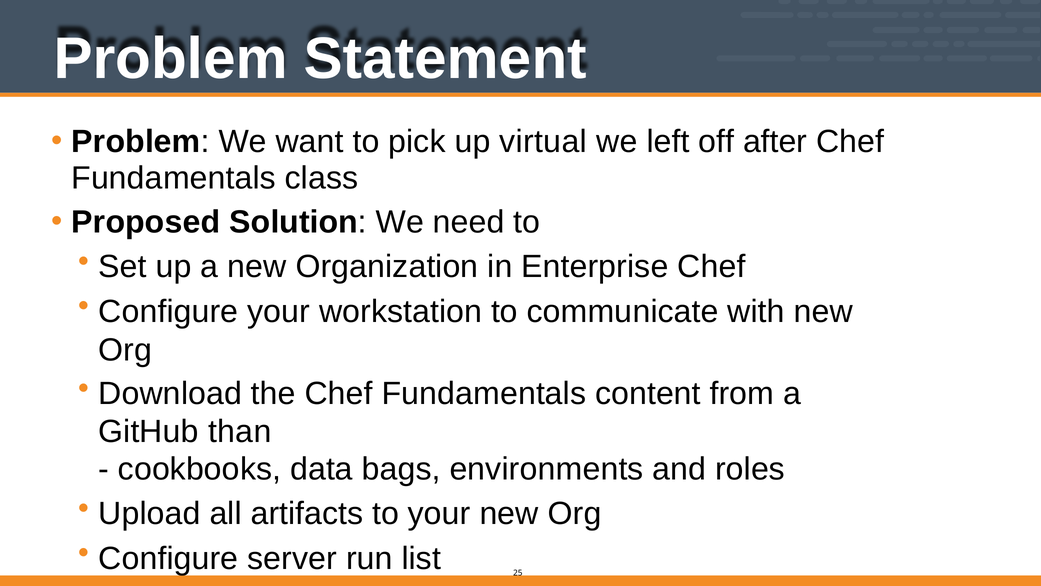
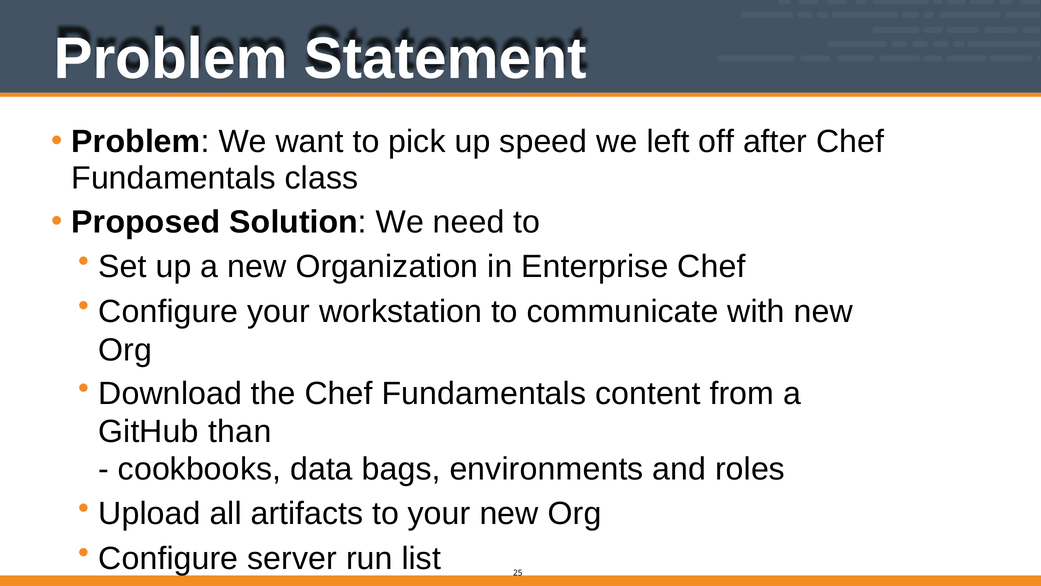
virtual: virtual -> speed (543, 142)
